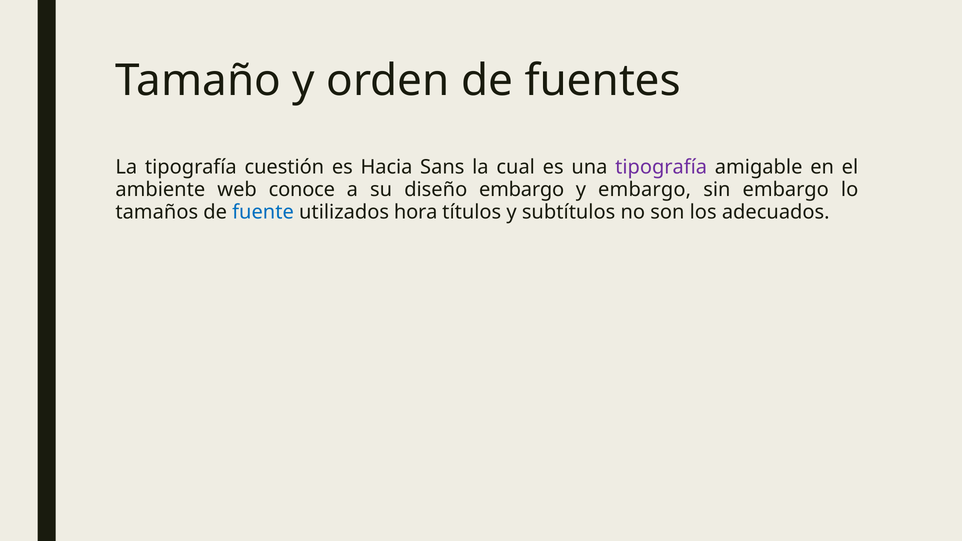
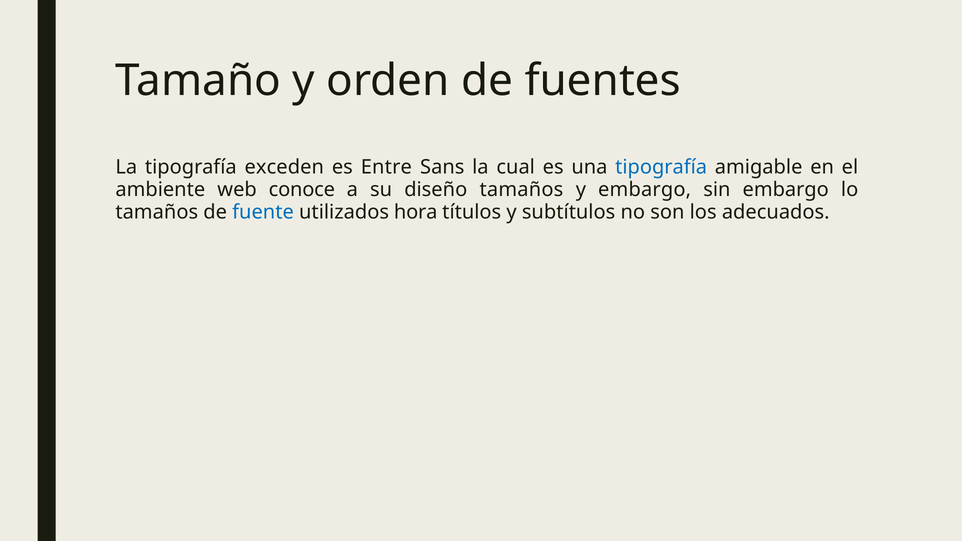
cuestión: cuestión -> exceden (284, 167)
Hacia: Hacia -> Entre (386, 167)
tipografía colour: purple -> blue (661, 167)
diseño embargo: embargo -> tamaños (521, 190)
